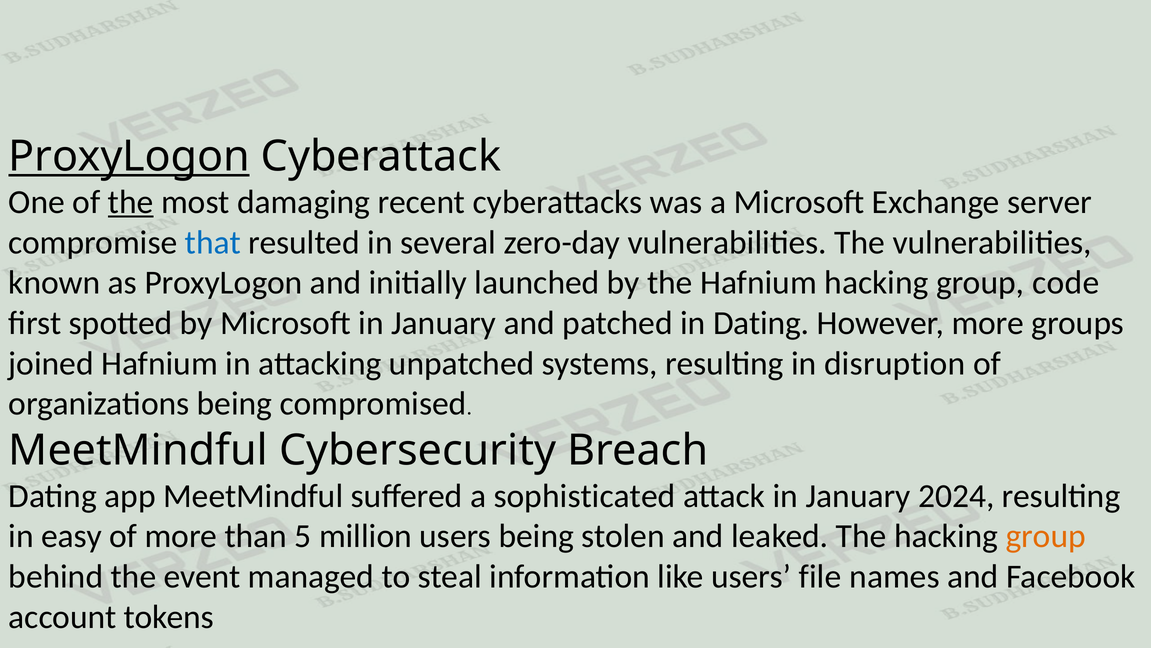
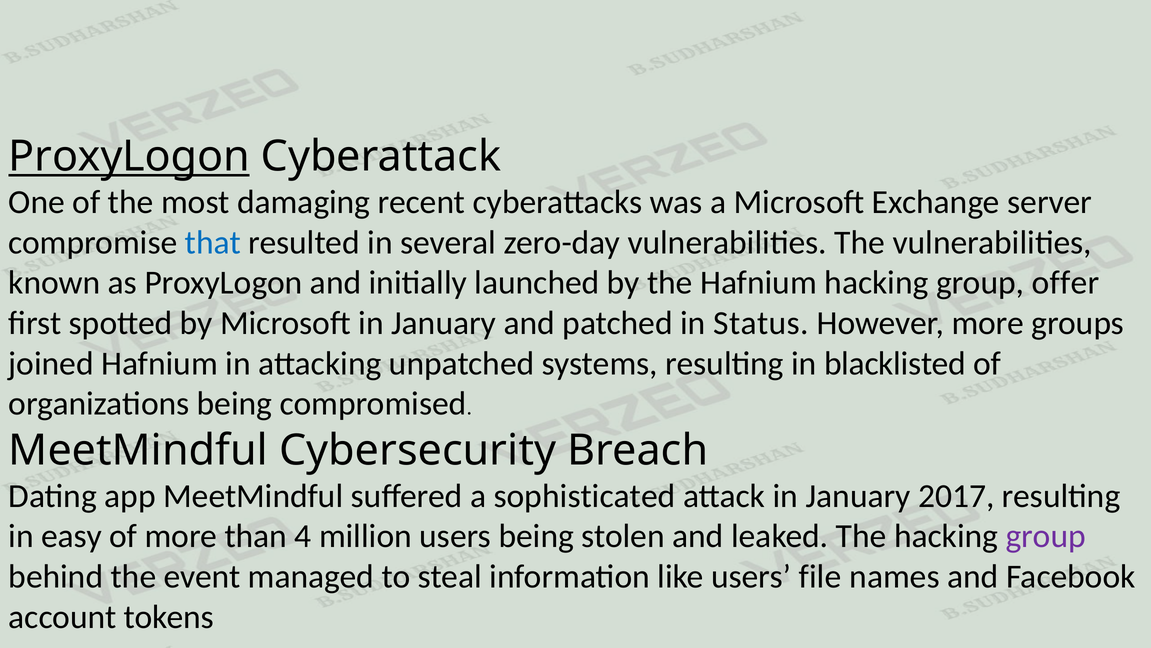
the underline: present -> none (131, 202)
code: code -> offer (1066, 283)
in Dating: Dating -> Status (761, 323)
disruption: disruption -> blacklisted (895, 363)
2024: 2024 -> 2017 (956, 496)
5: 5 -> 4 (303, 536)
group colour: orange -> purple (1046, 536)
